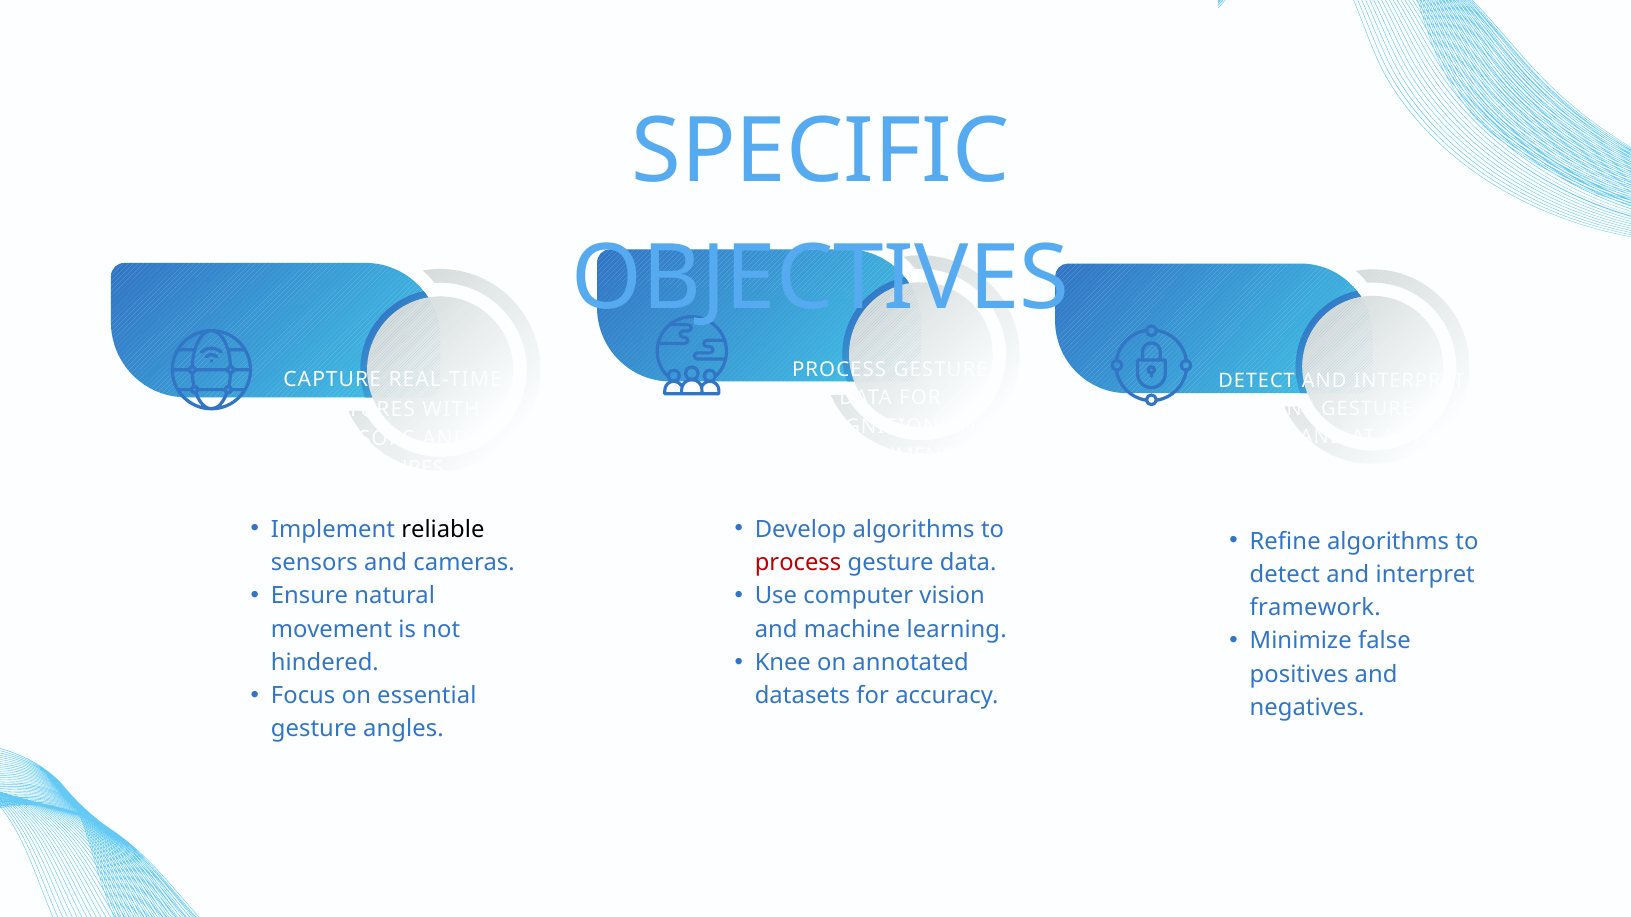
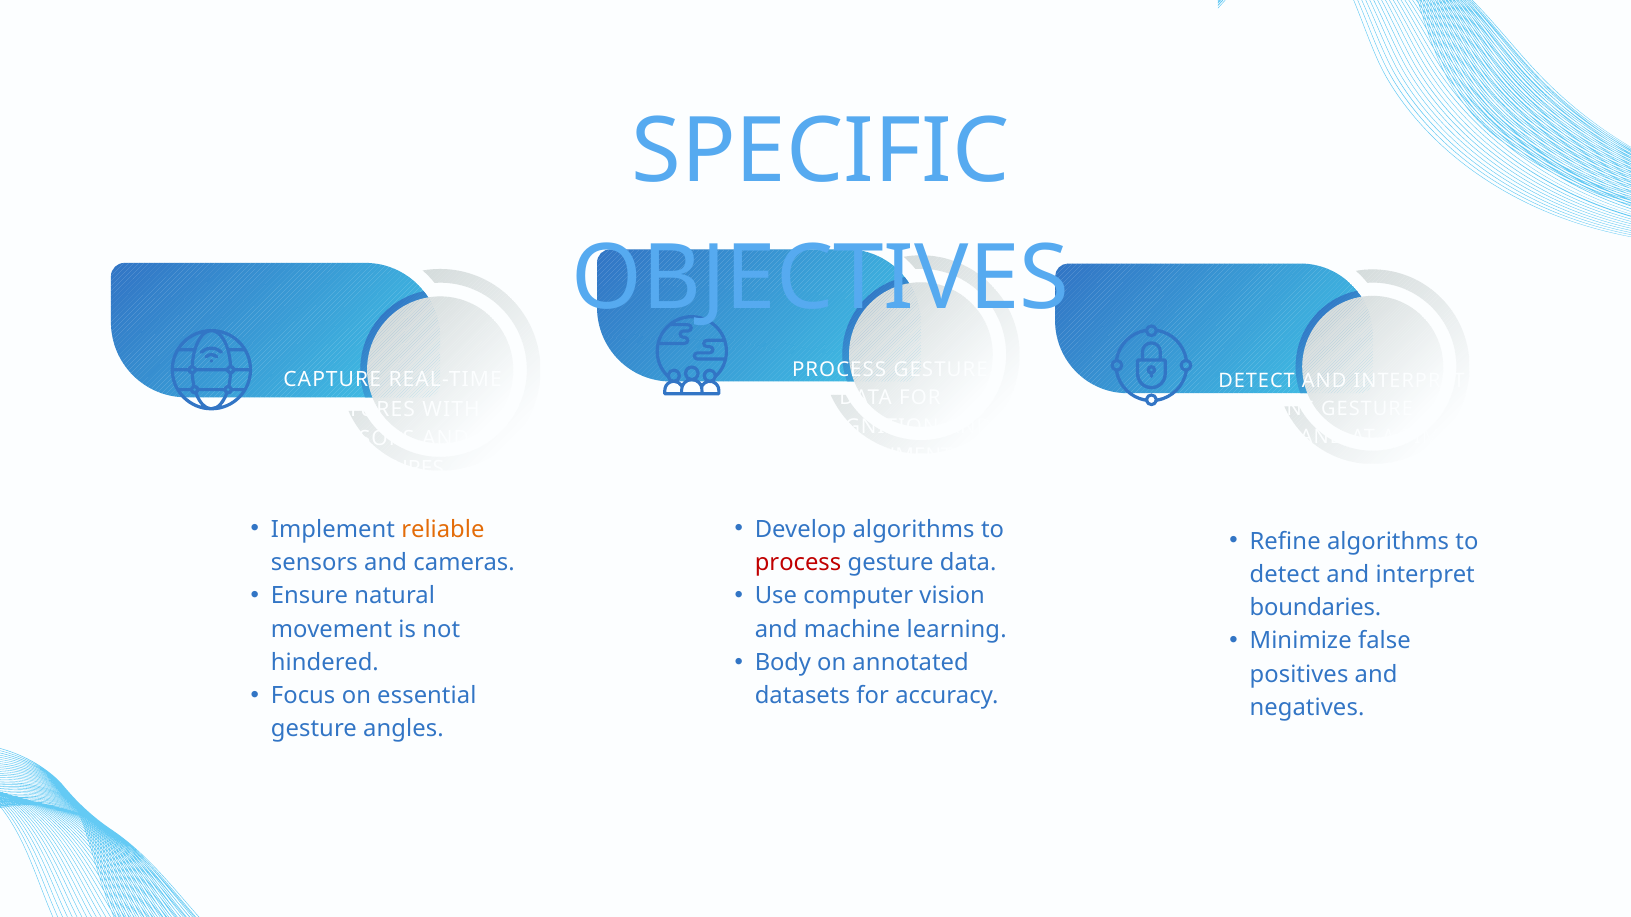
reliable colour: black -> orange (443, 530)
framework: framework -> boundaries (1315, 608)
Knee: Knee -> Body (783, 663)
